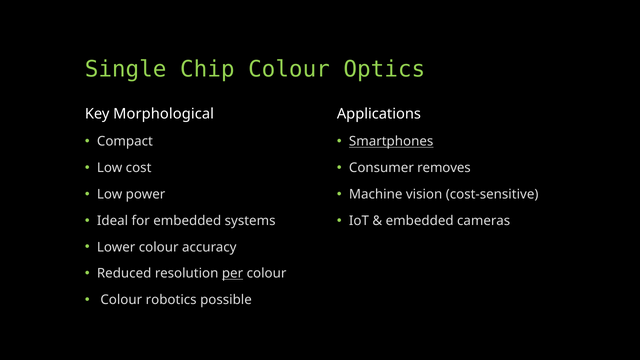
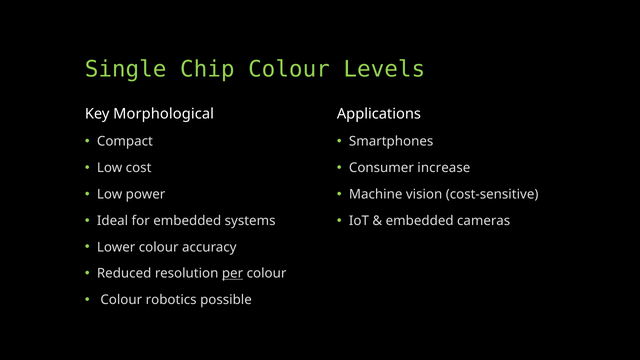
Optics: Optics -> Levels (384, 69)
Smartphones underline: present -> none (391, 142)
removes: removes -> increase (444, 168)
